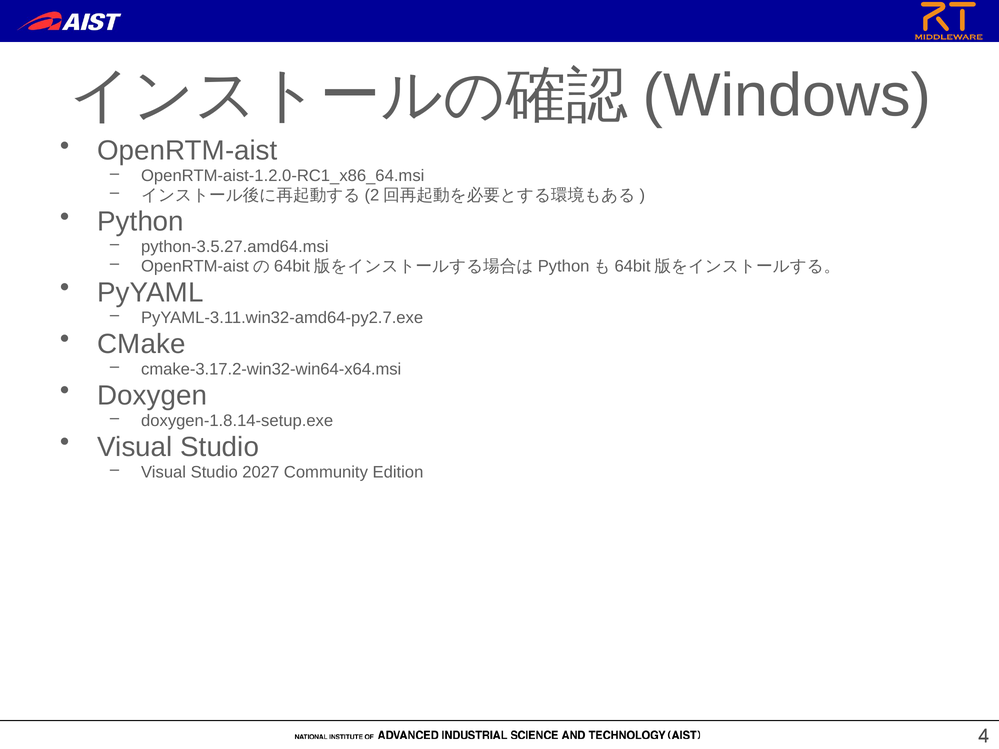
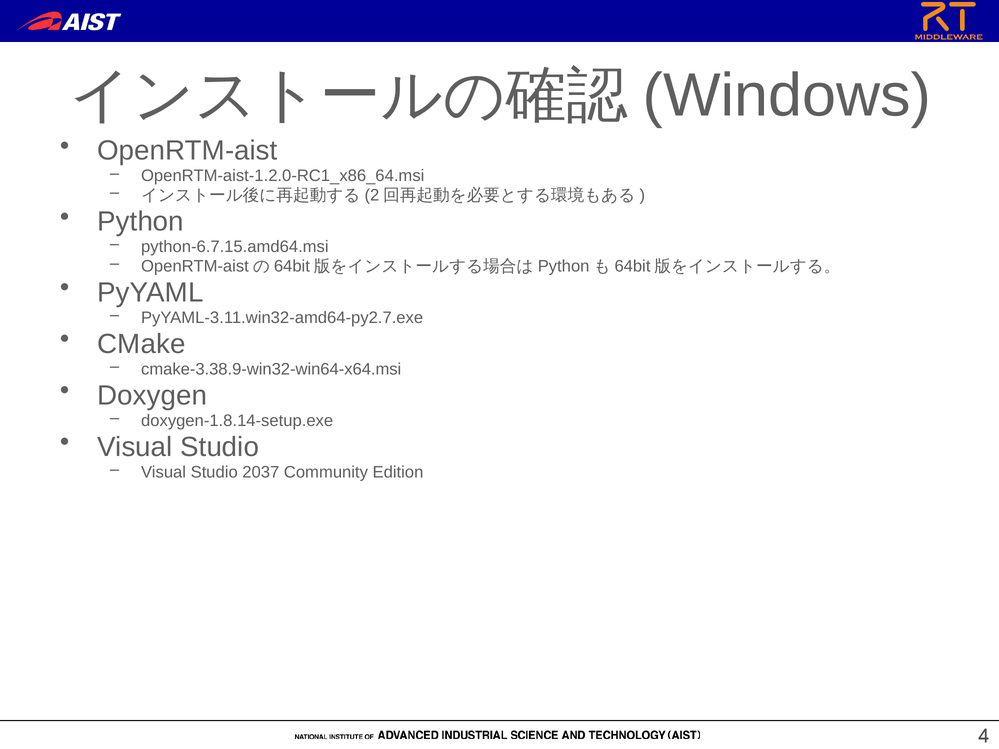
python-3.5.27.amd64.msi: python-3.5.27.amd64.msi -> python-6.7.15.amd64.msi (235, 247)
cmake-3.17.2-win32-win64-x64.msi: cmake-3.17.2-win32-win64-x64.msi -> cmake-3.38.9-win32-win64-x64.msi (271, 369)
2027: 2027 -> 2037 (261, 472)
